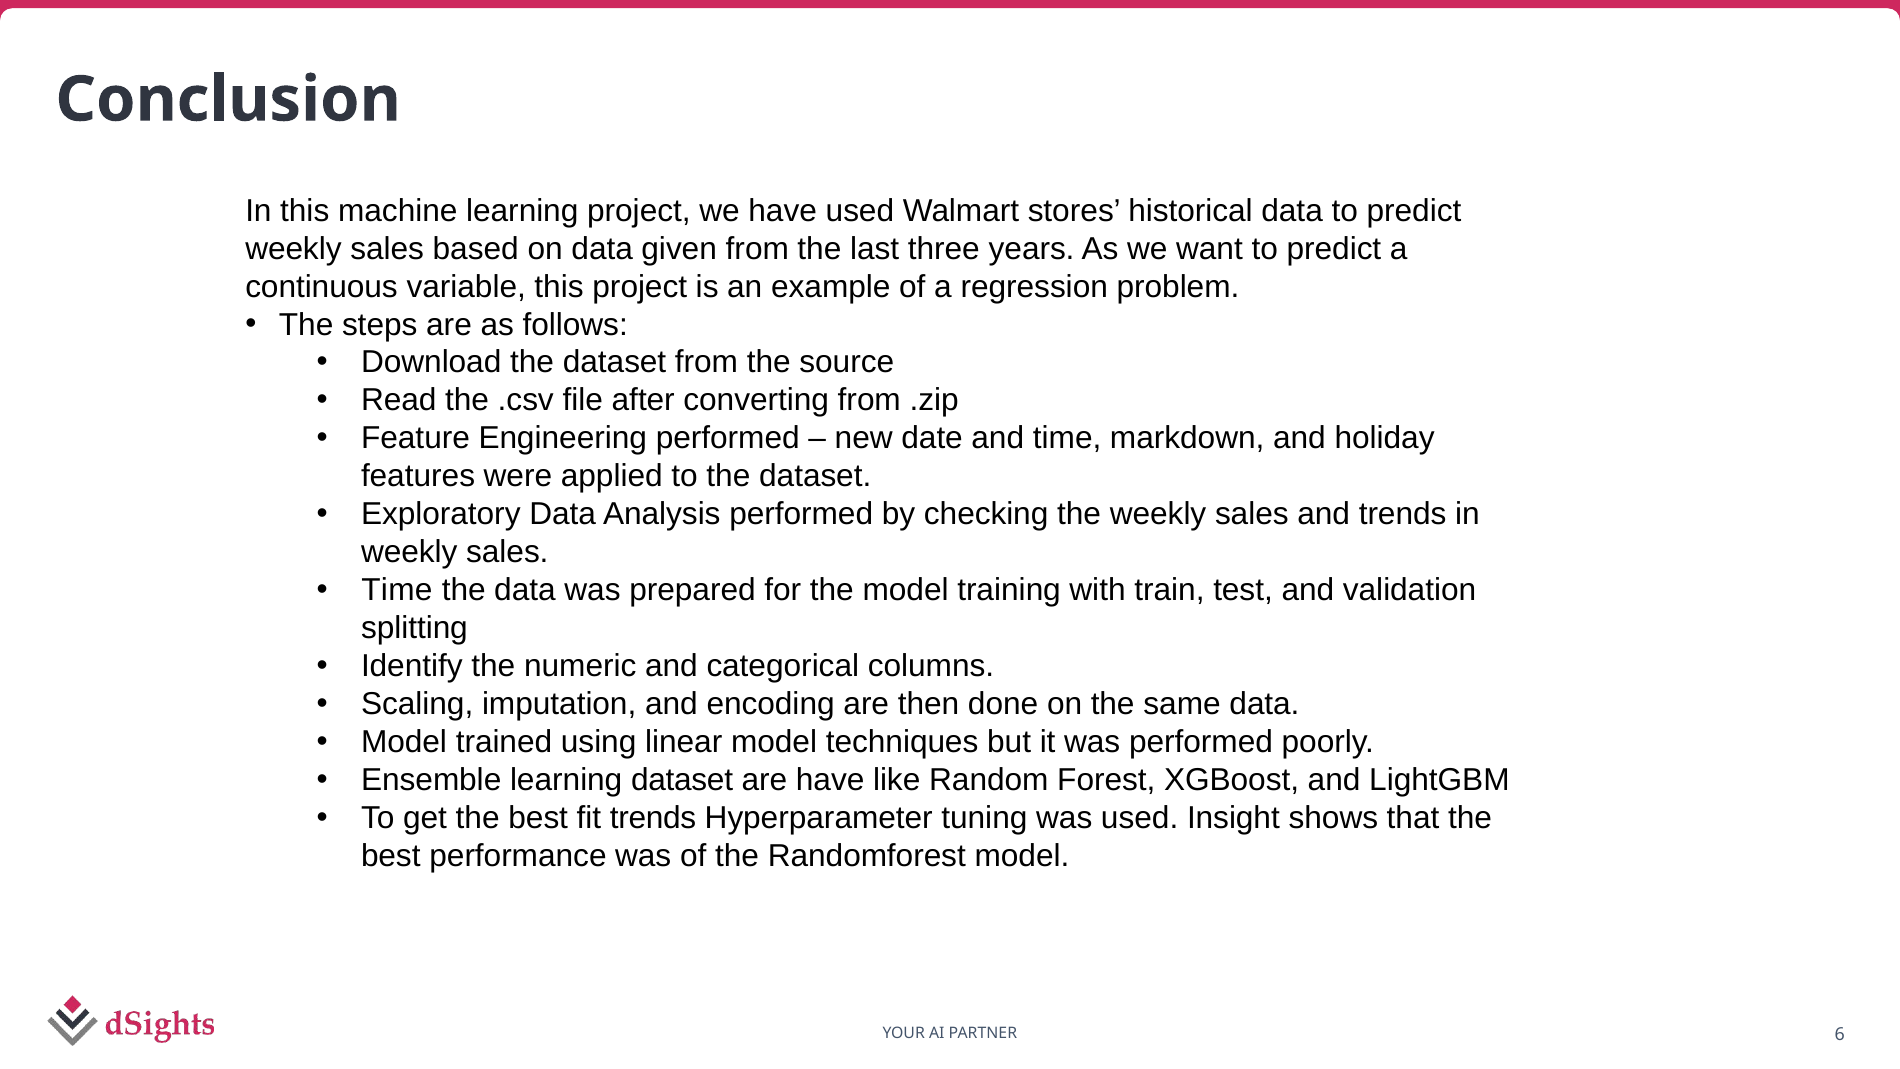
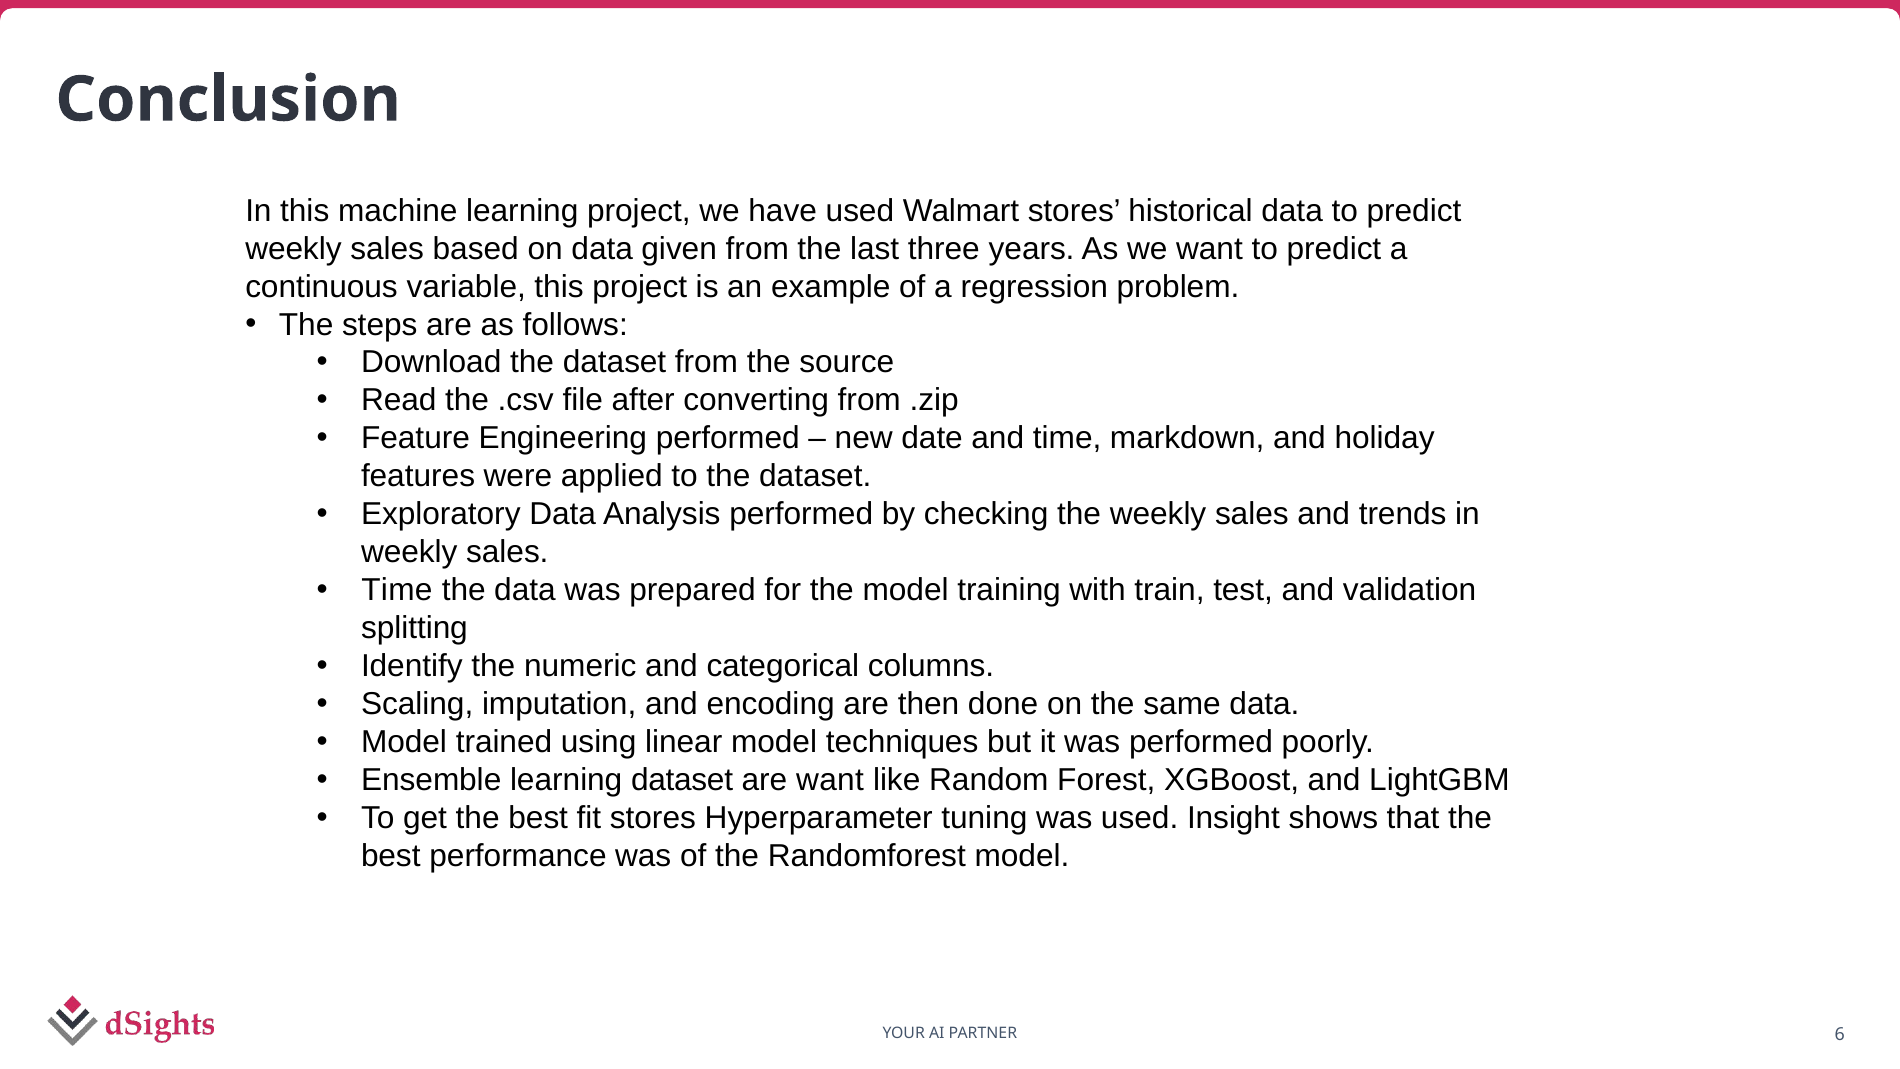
are have: have -> want (830, 780)
fit trends: trends -> stores (653, 818)
